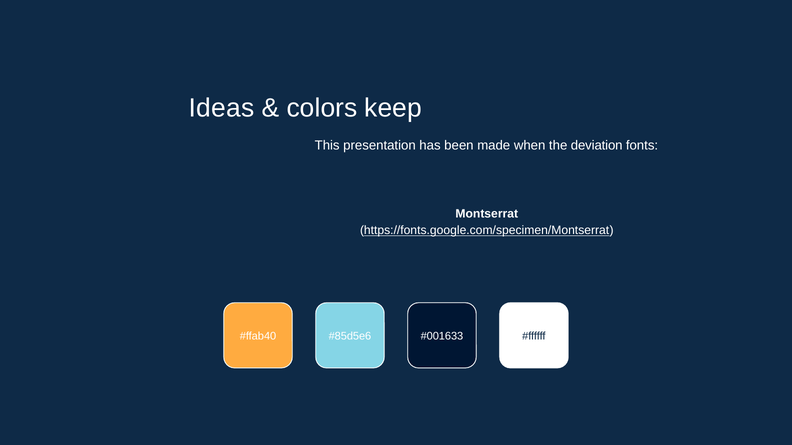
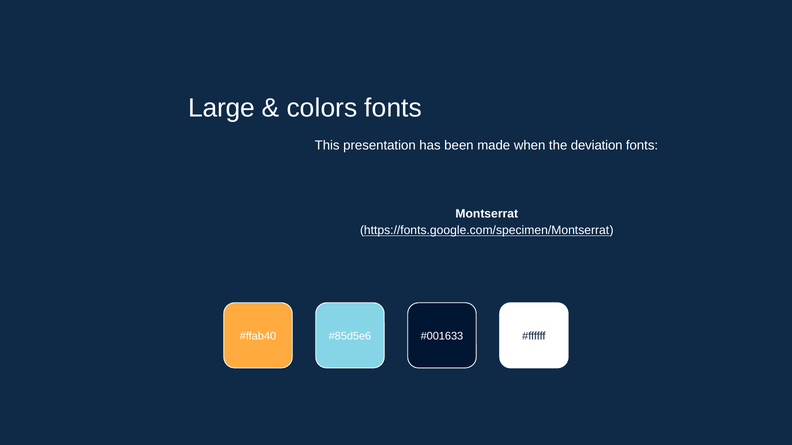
Ideas: Ideas -> Large (222, 108)
colors keep: keep -> fonts (393, 108)
